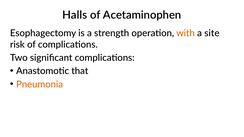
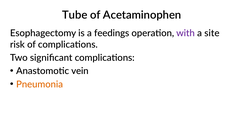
Halls: Halls -> Tube (75, 15)
strength: strength -> feedings (112, 33)
with colour: orange -> purple (186, 33)
that: that -> vein (80, 71)
